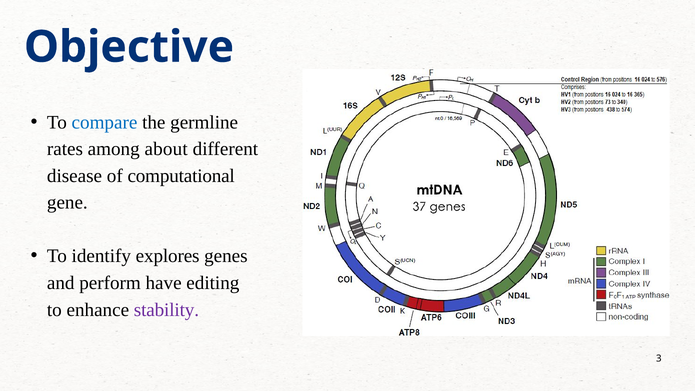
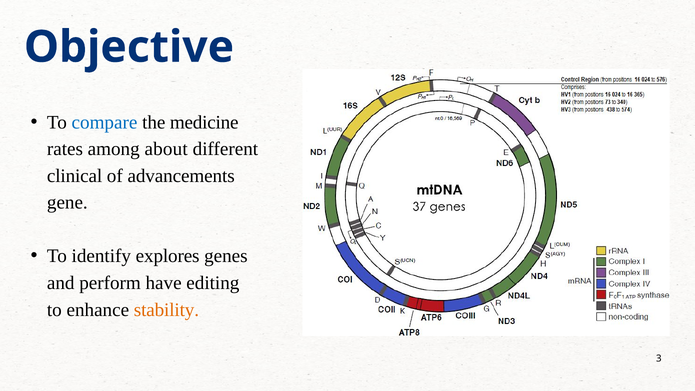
germline: germline -> medicine (204, 122)
disease: disease -> clinical (75, 176)
computational: computational -> advancements (181, 176)
stability colour: purple -> orange (166, 310)
